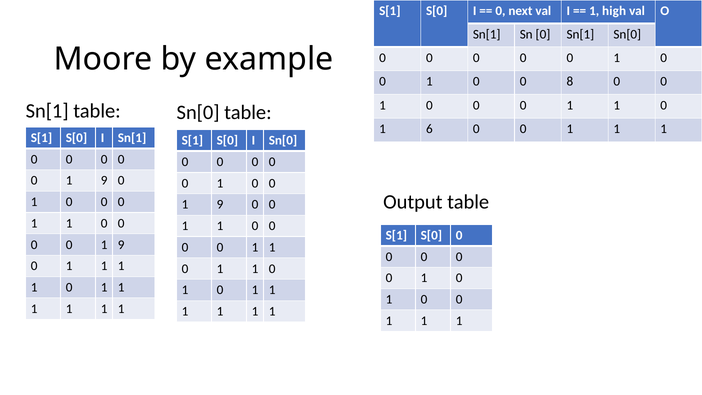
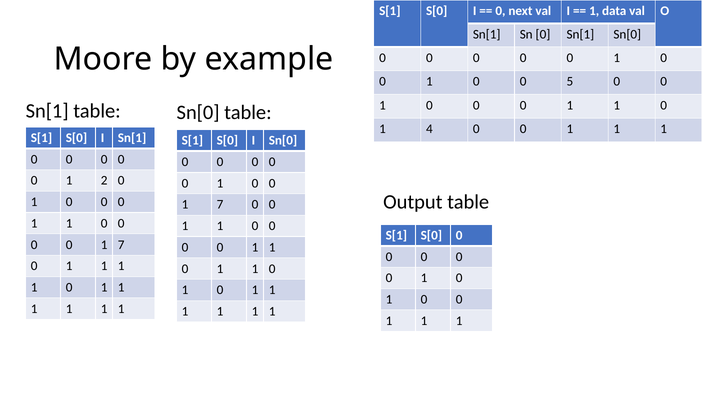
high: high -> data (614, 11)
8: 8 -> 5 (570, 81)
6: 6 -> 4 (429, 129)
9: 9 -> 2 (104, 181)
9: 9 -> 7 (220, 205)
9: 9 -> 7 (121, 245)
